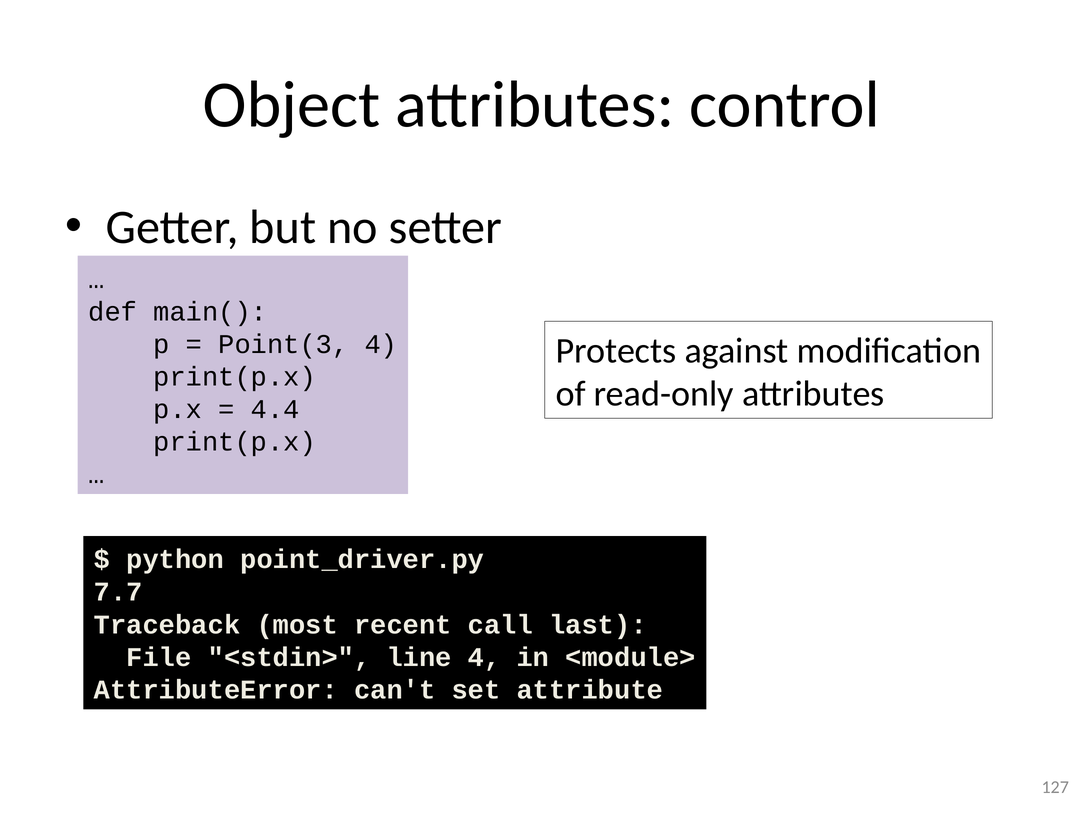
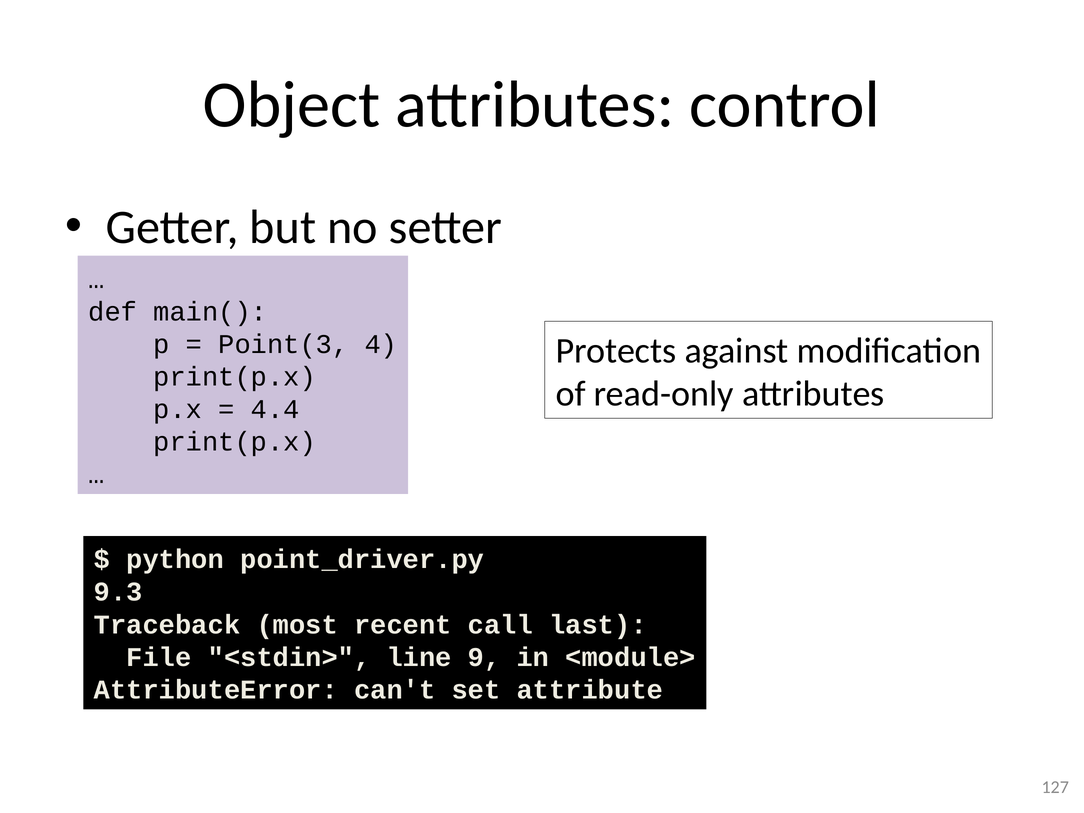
7.7: 7.7 -> 9.3 (118, 592)
line 4: 4 -> 9 (484, 657)
